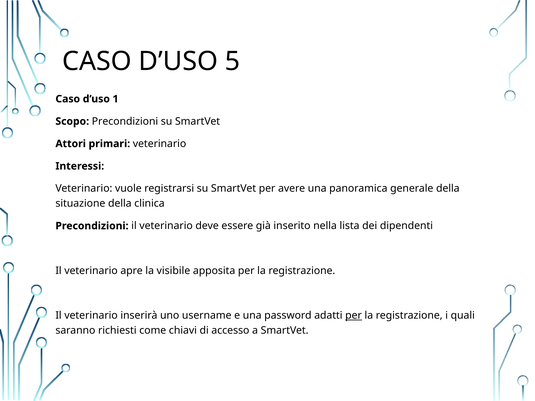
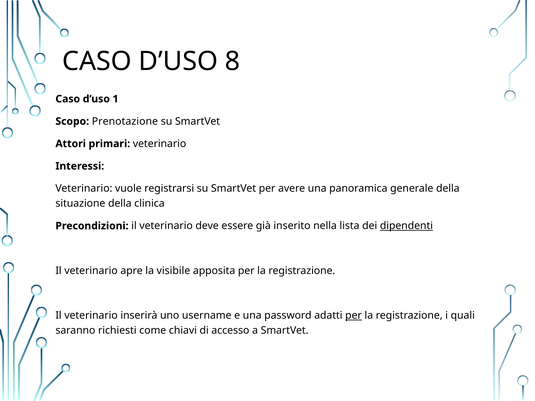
5: 5 -> 8 (233, 61)
Scopo Precondizioni: Precondizioni -> Prenotazione (125, 121)
dipendenti underline: none -> present (406, 226)
